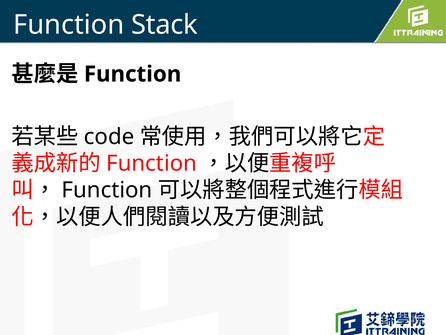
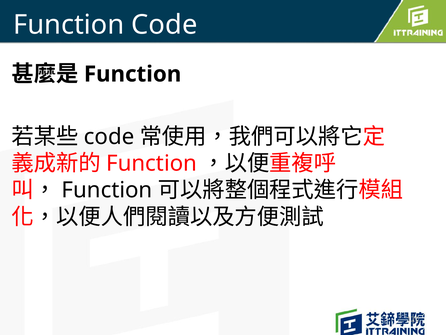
Function Stack: Stack -> Code (164, 25)
